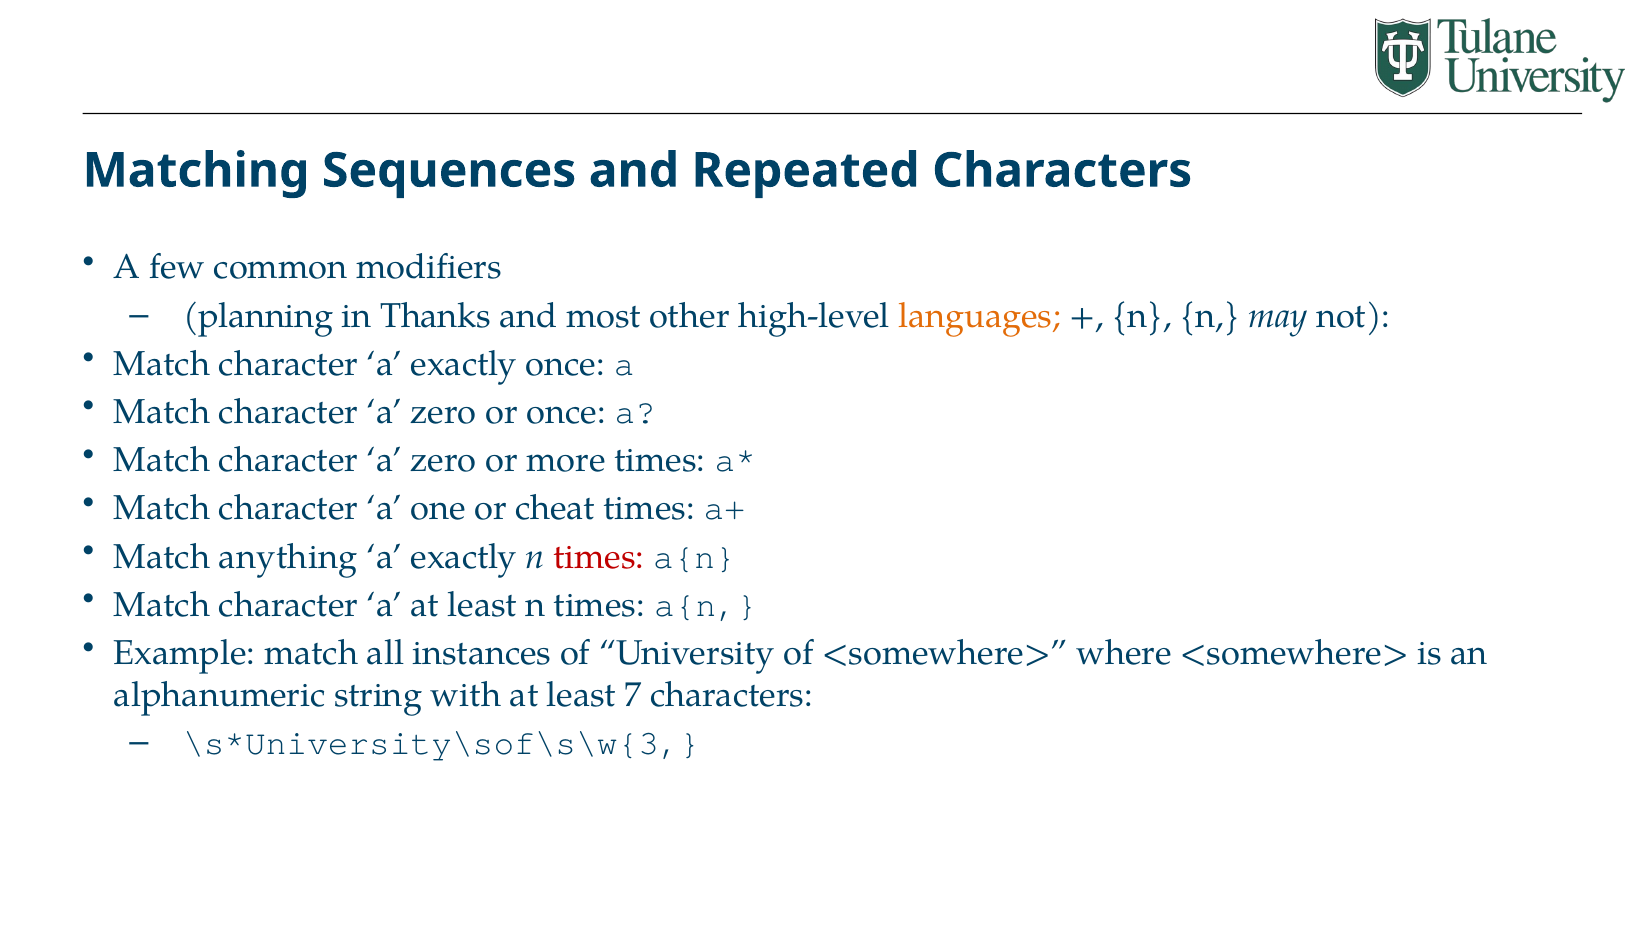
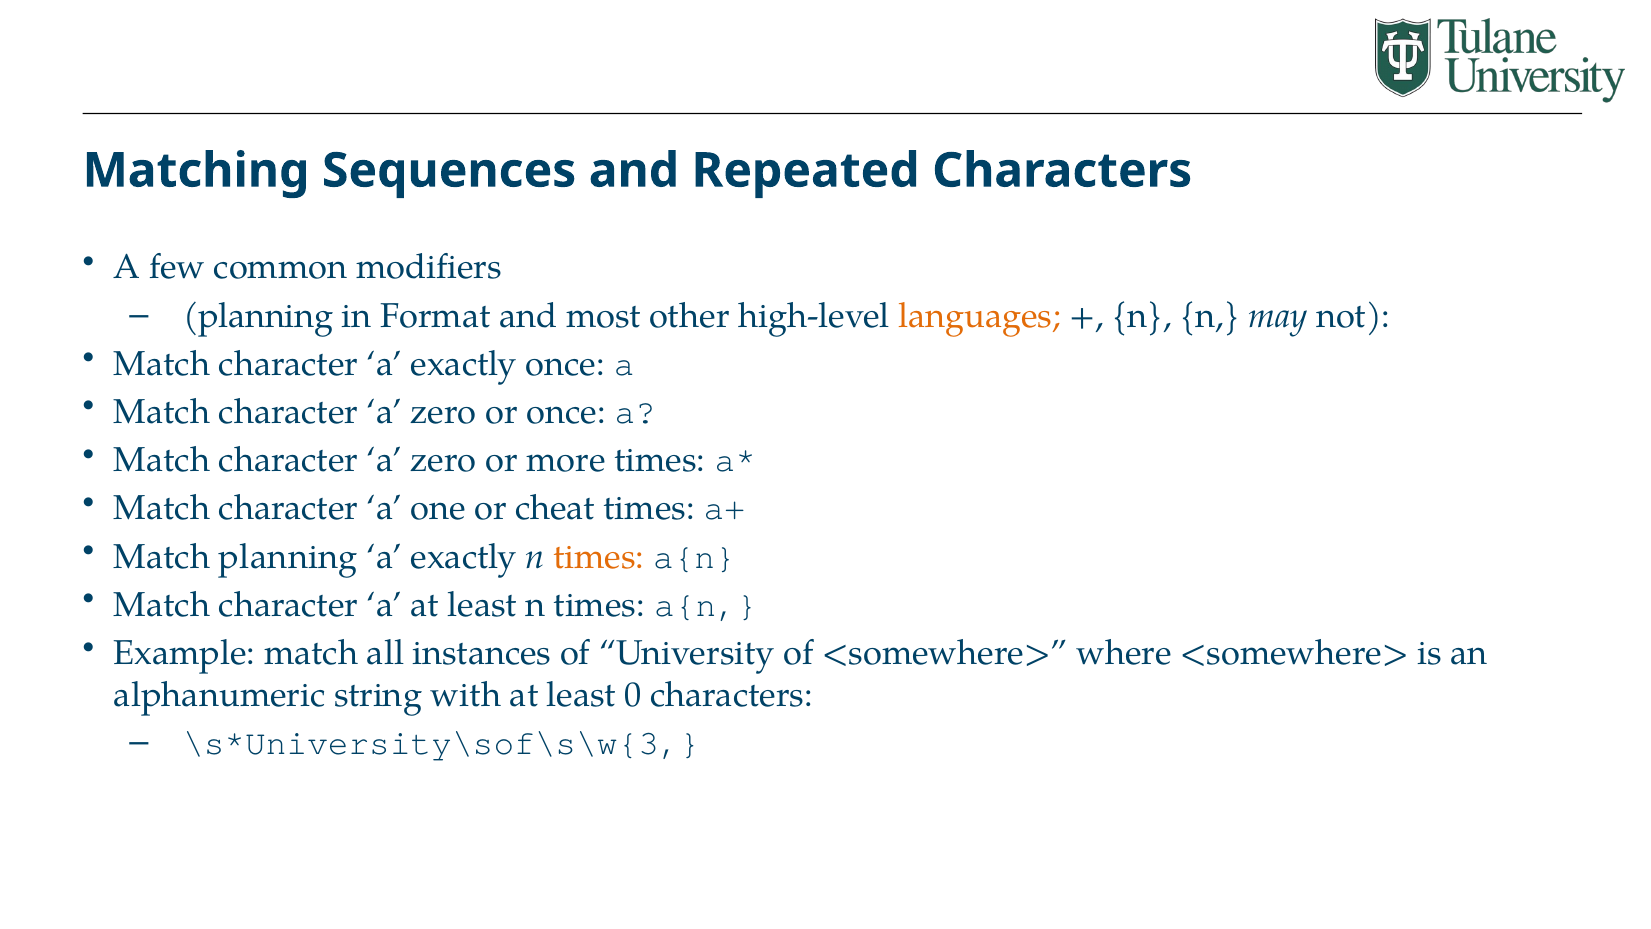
Thanks: Thanks -> Format (436, 316)
Match anything: anything -> planning (288, 557)
times colour: red -> orange (599, 557)
7: 7 -> 0 (633, 694)
